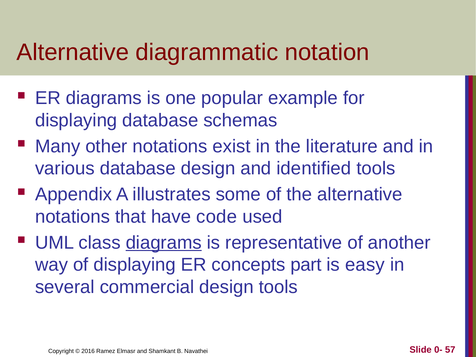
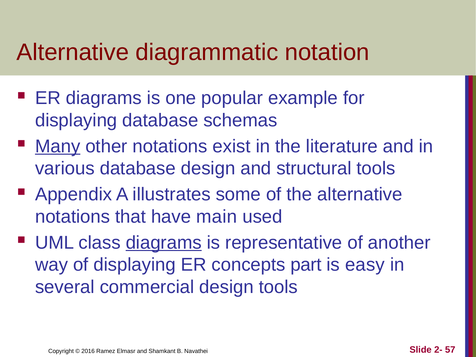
Many underline: none -> present (58, 146)
identified: identified -> structural (314, 168)
code: code -> main (217, 217)
0-: 0- -> 2- (438, 350)
